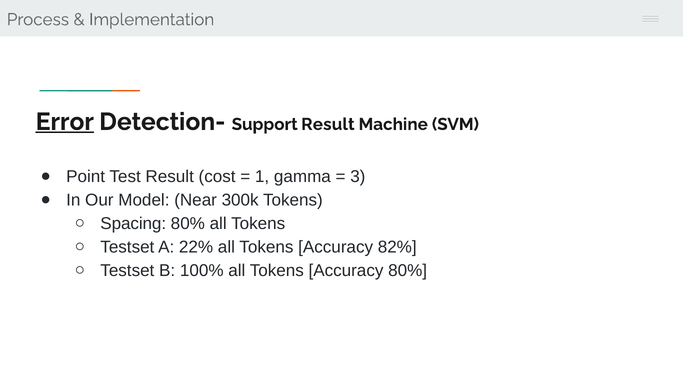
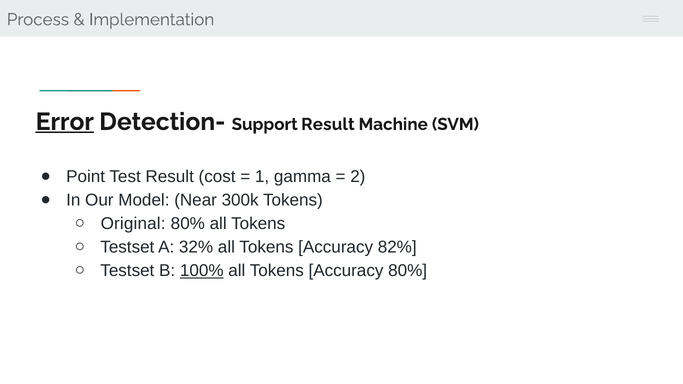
3: 3 -> 2 (358, 177)
Spacing: Spacing -> Original (133, 224)
22%: 22% -> 32% (196, 247)
100% underline: none -> present (202, 271)
